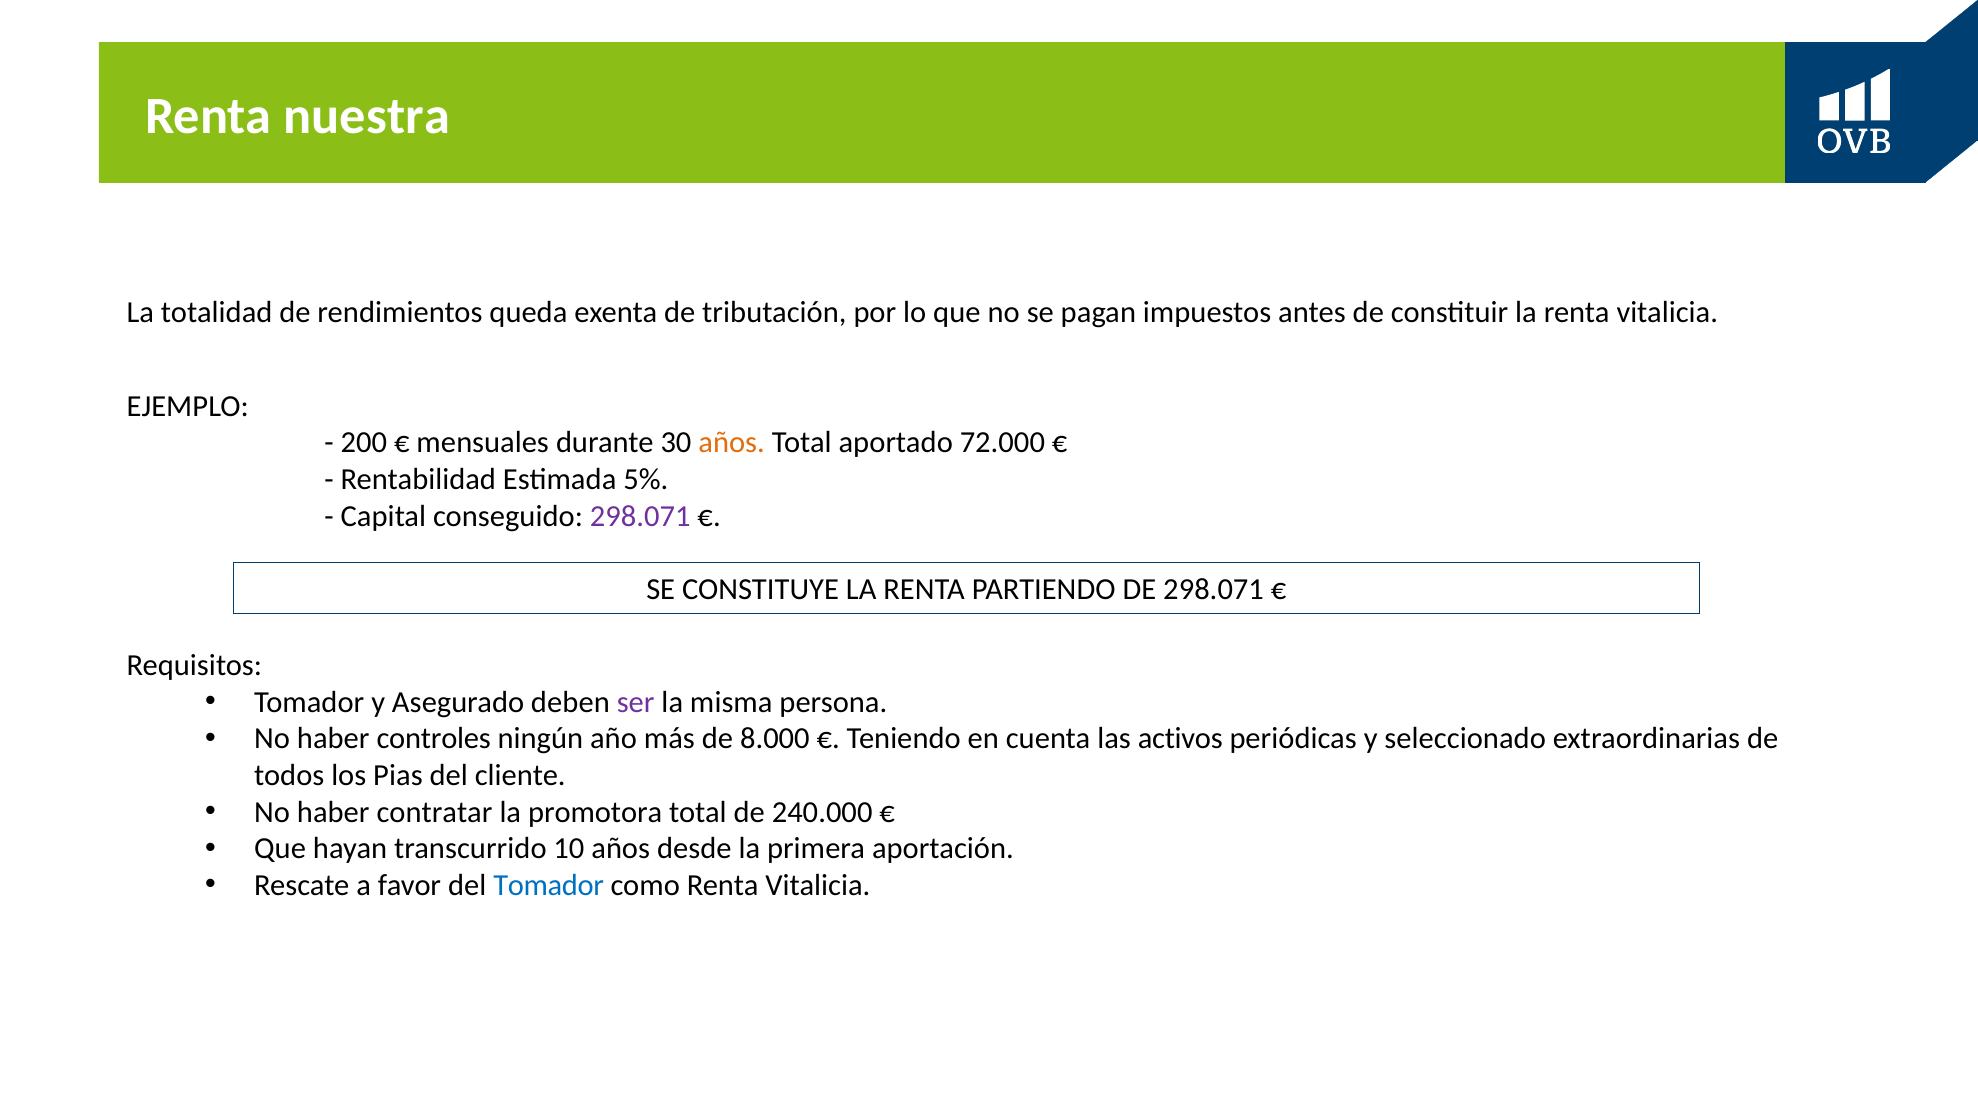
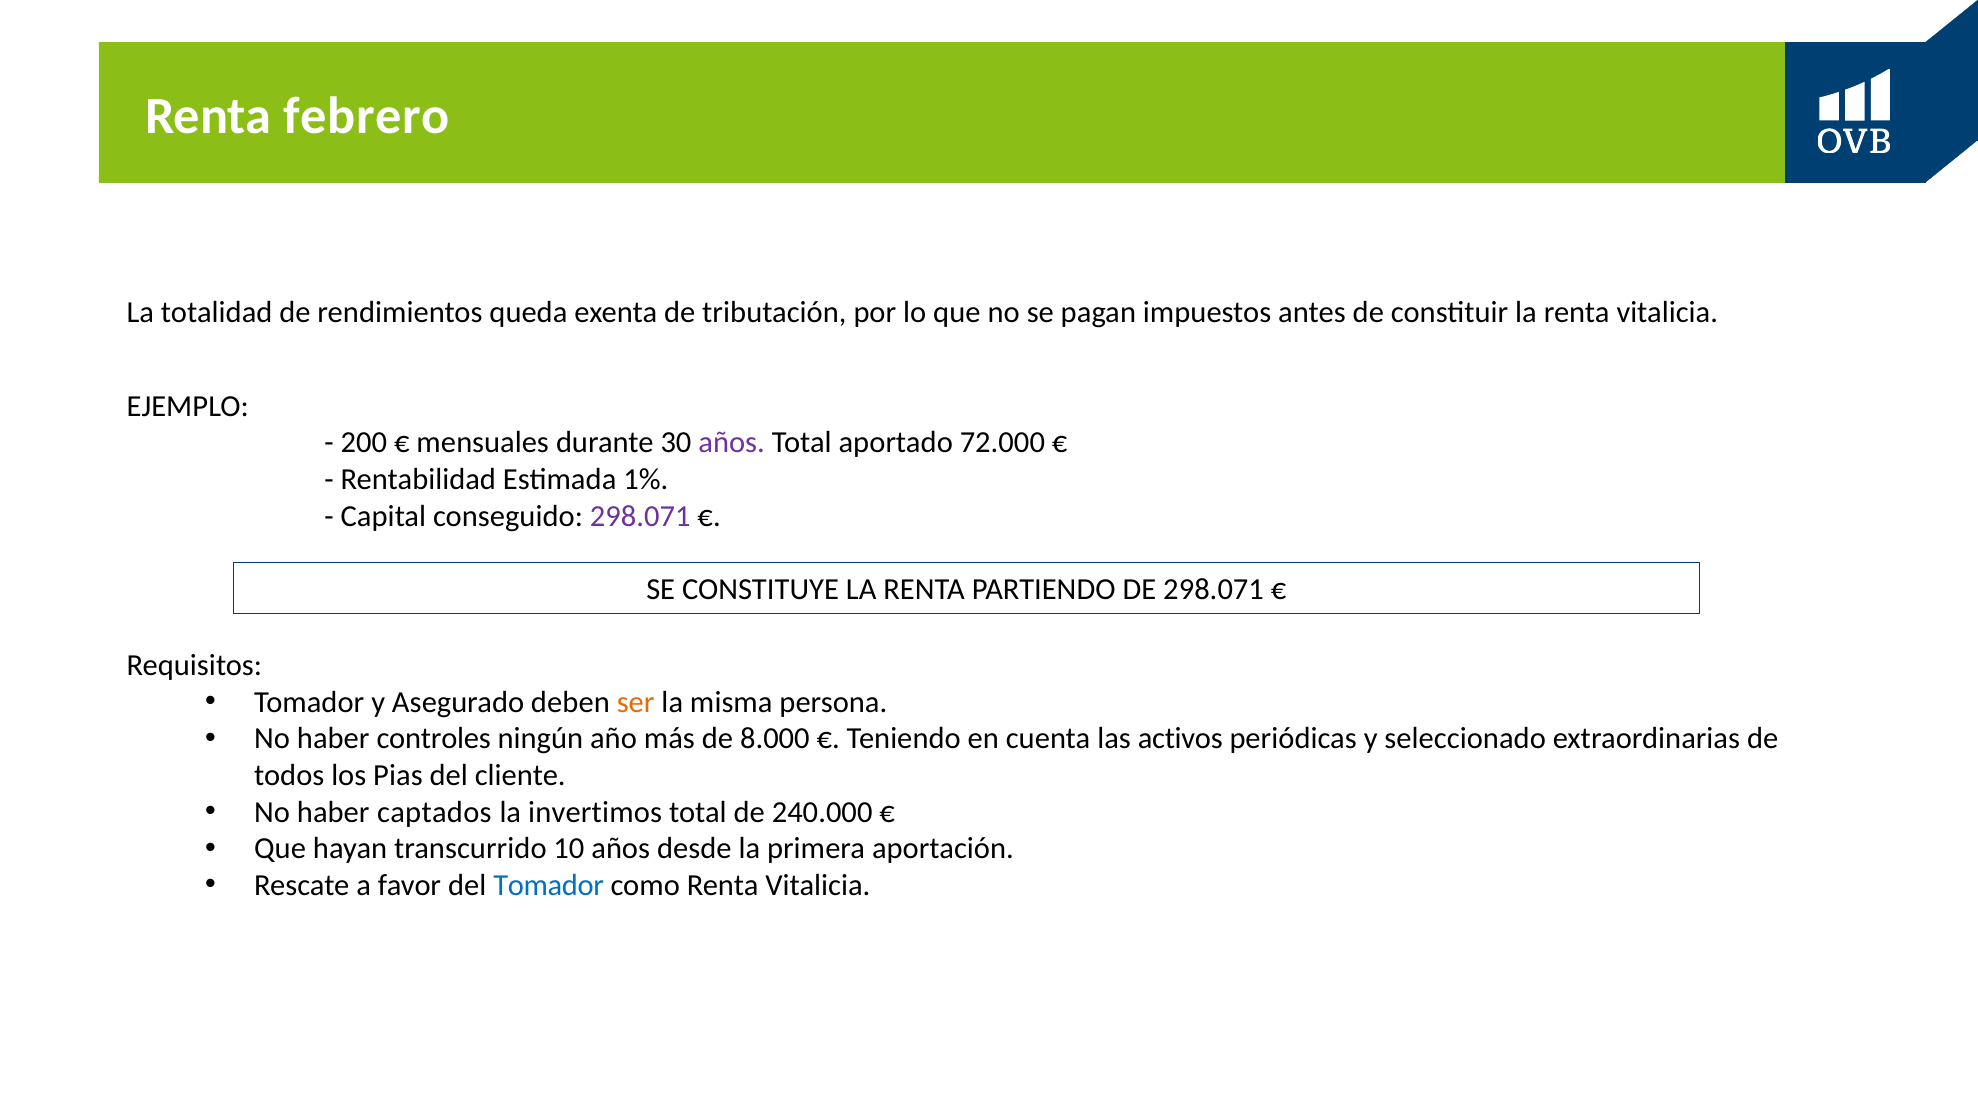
nuestra: nuestra -> febrero (366, 116)
años colour: orange -> purple (732, 443)
5%: 5% -> 1% (646, 480)
ser colour: purple -> orange (636, 703)
contratar: contratar -> captados (434, 812)
promotora: promotora -> invertimos (595, 812)
